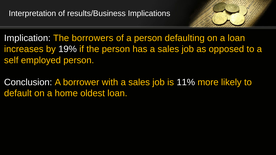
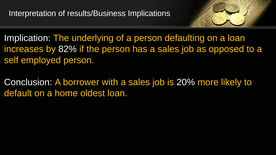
borrowers: borrowers -> underlying (93, 38)
19%: 19% -> 82% (68, 49)
11%: 11% -> 20% (186, 82)
